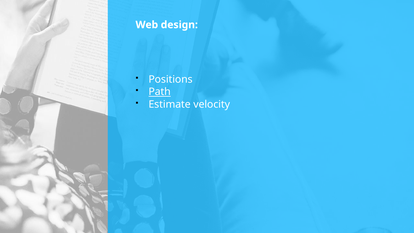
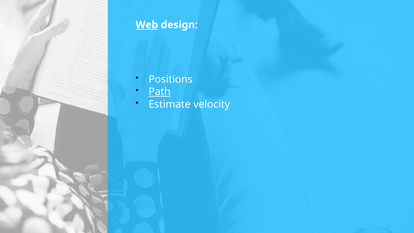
Web underline: none -> present (147, 25)
